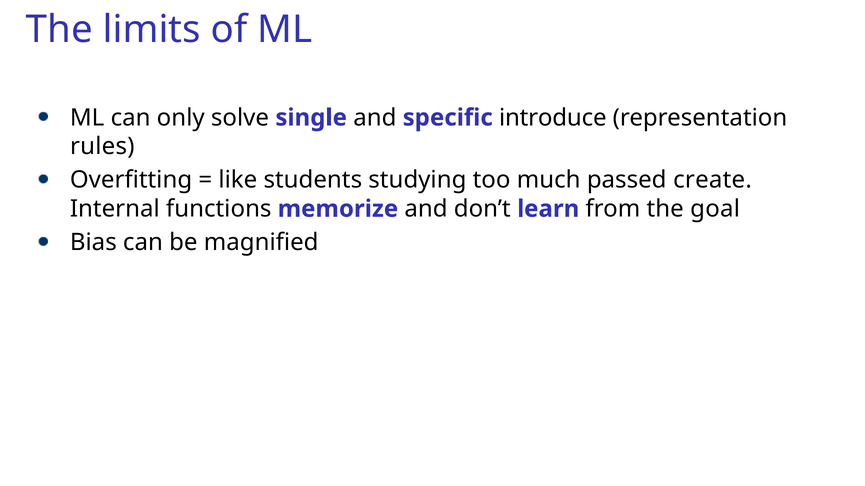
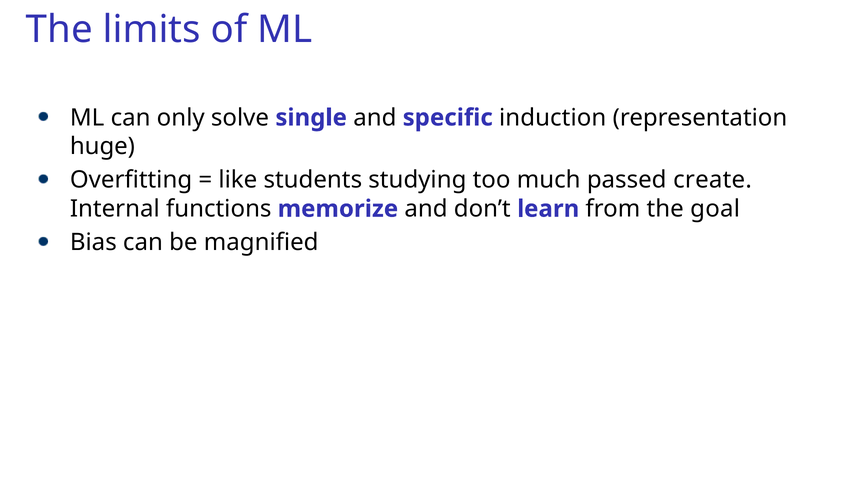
introduce: introduce -> induction (553, 118)
rules: rules -> huge (102, 147)
